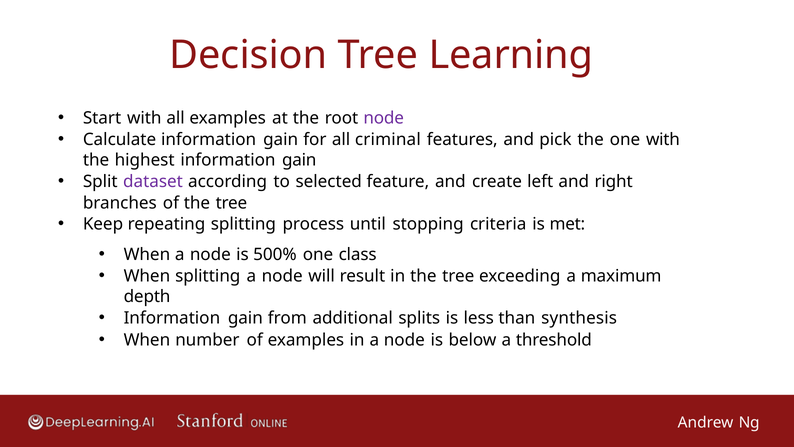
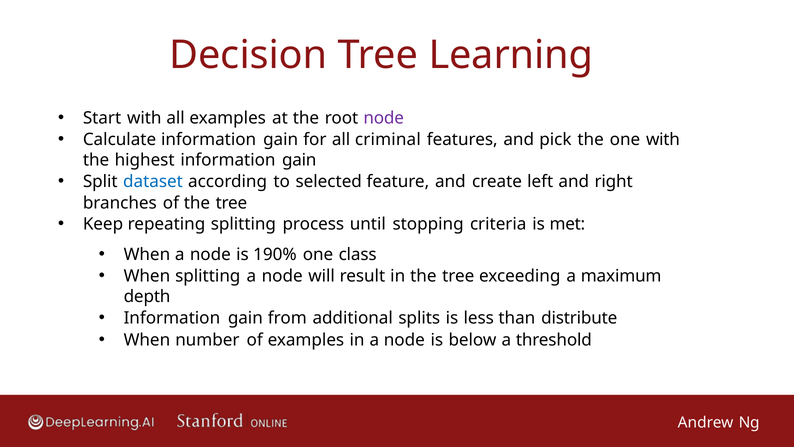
dataset colour: purple -> blue (153, 182)
500%: 500% -> 190% (275, 254)
synthesis: synthesis -> distribute (579, 318)
